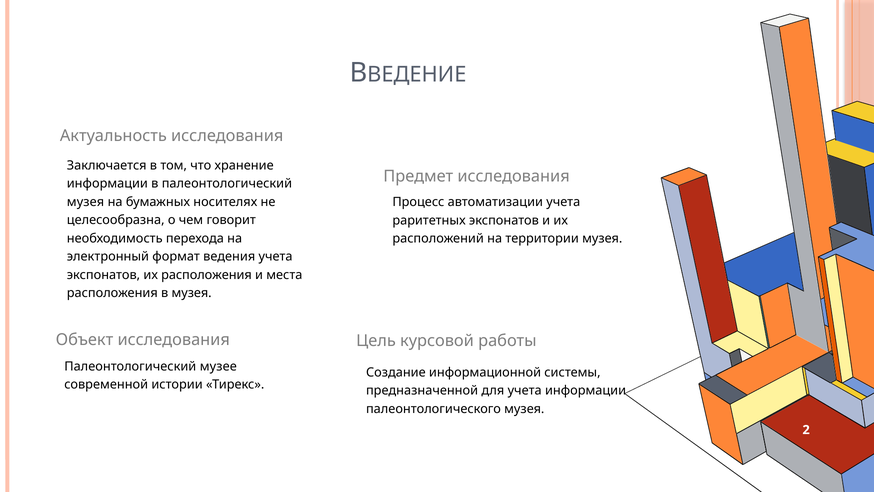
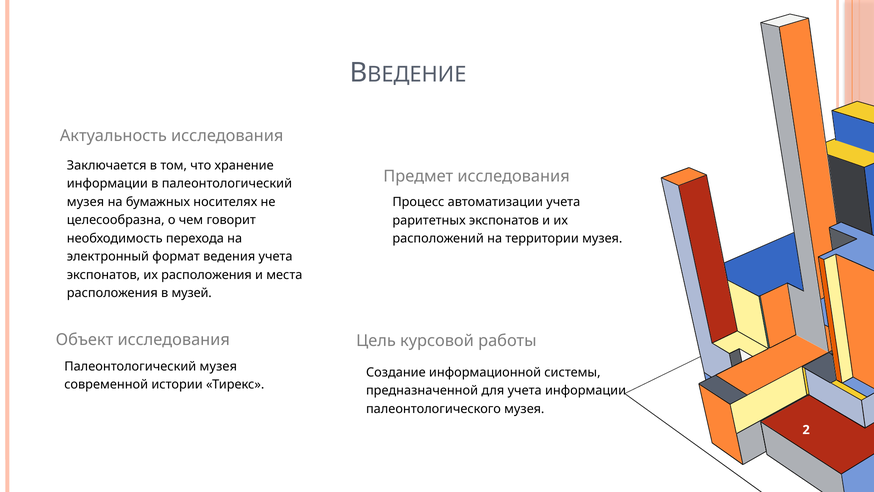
в музея: музея -> музей (192, 293)
музее: музее -> музея (218, 366)
